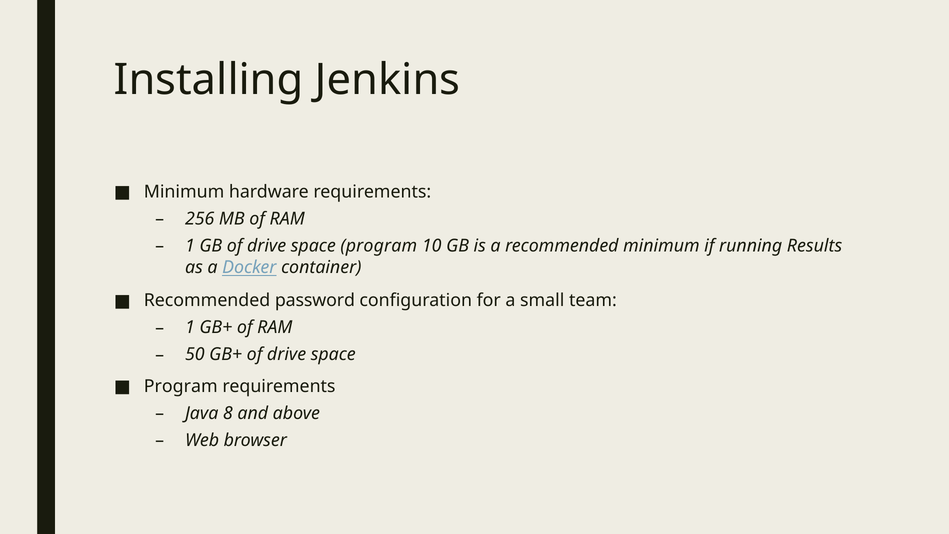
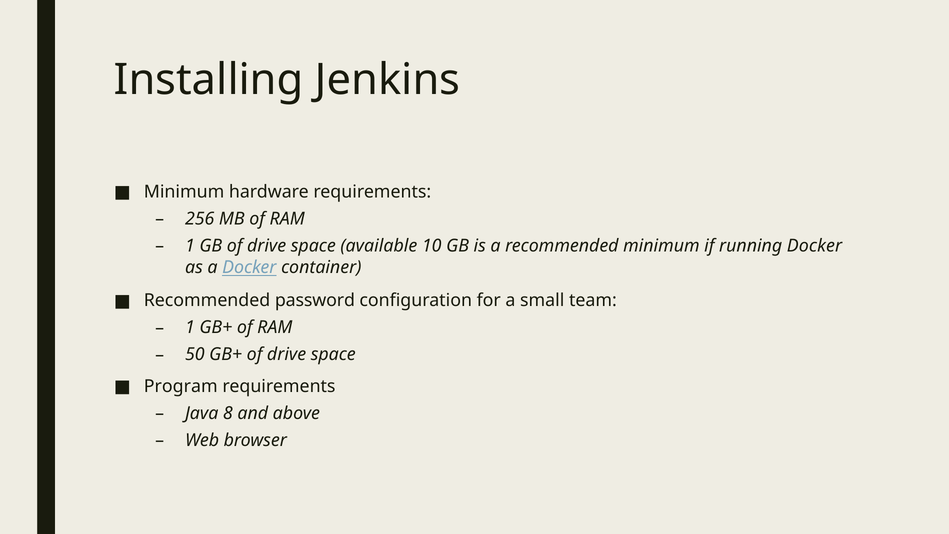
space program: program -> available (379, 246)
running Results: Results -> Docker (814, 246)
